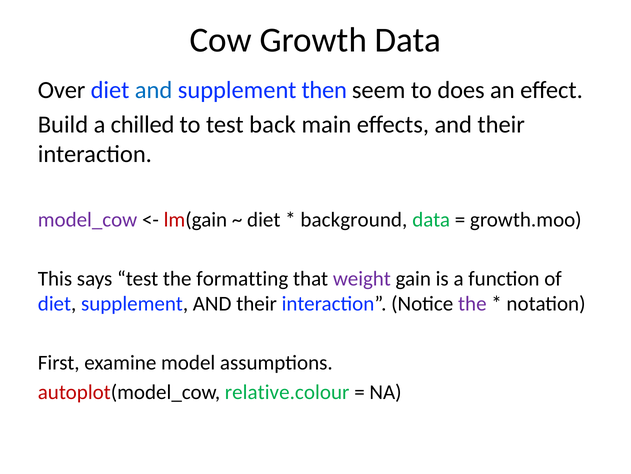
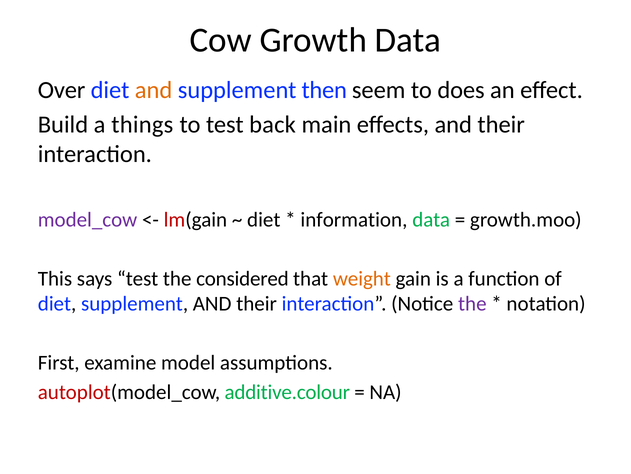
and colour: blue -> orange (154, 90)
chilled: chilled -> things (142, 124)
background: background -> information (354, 219)
formatting: formatting -> considered (242, 278)
weight colour: purple -> orange (362, 278)
relative.colour: relative.colour -> additive.colour (287, 392)
